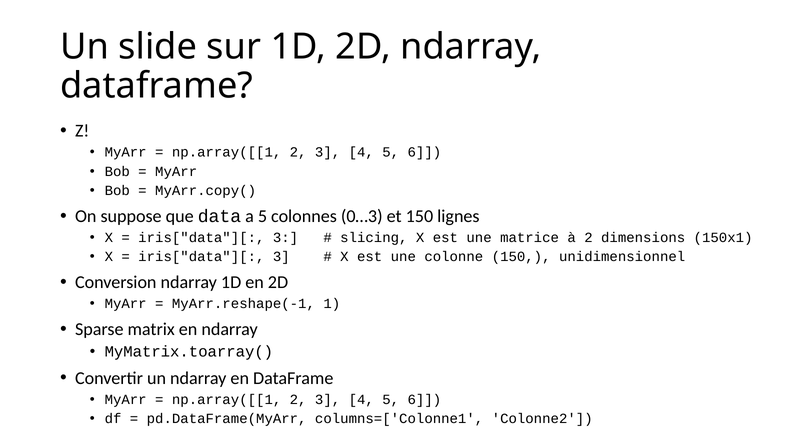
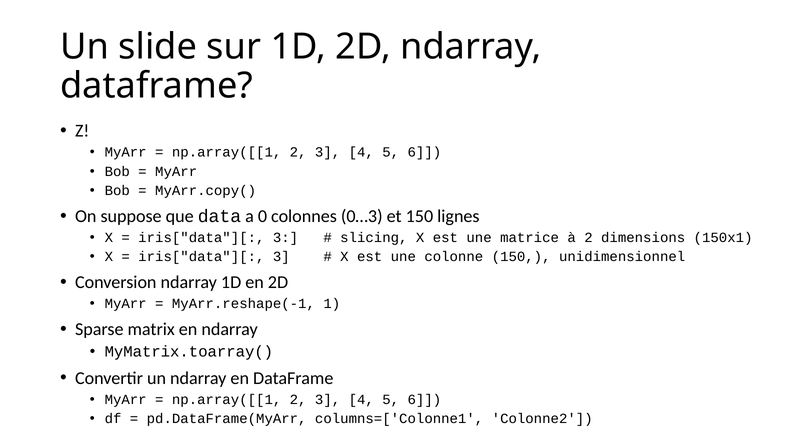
a 5: 5 -> 0 (262, 216)
